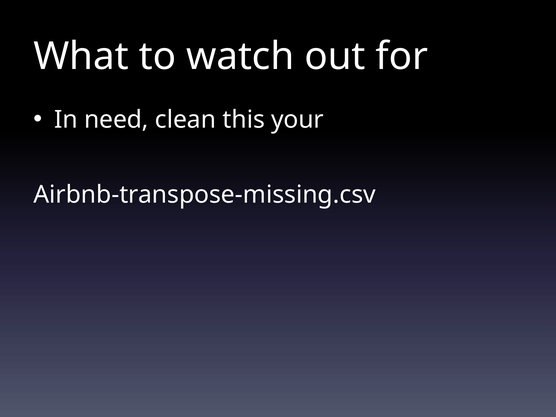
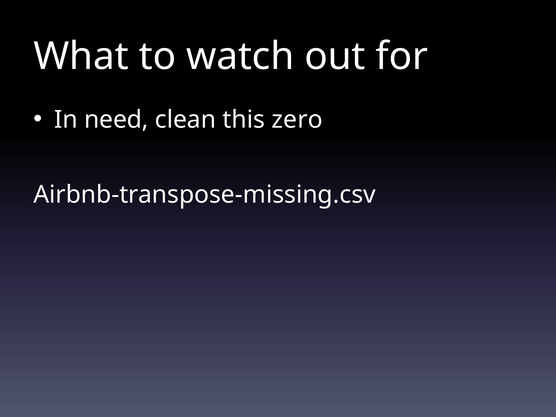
your: your -> zero (297, 120)
